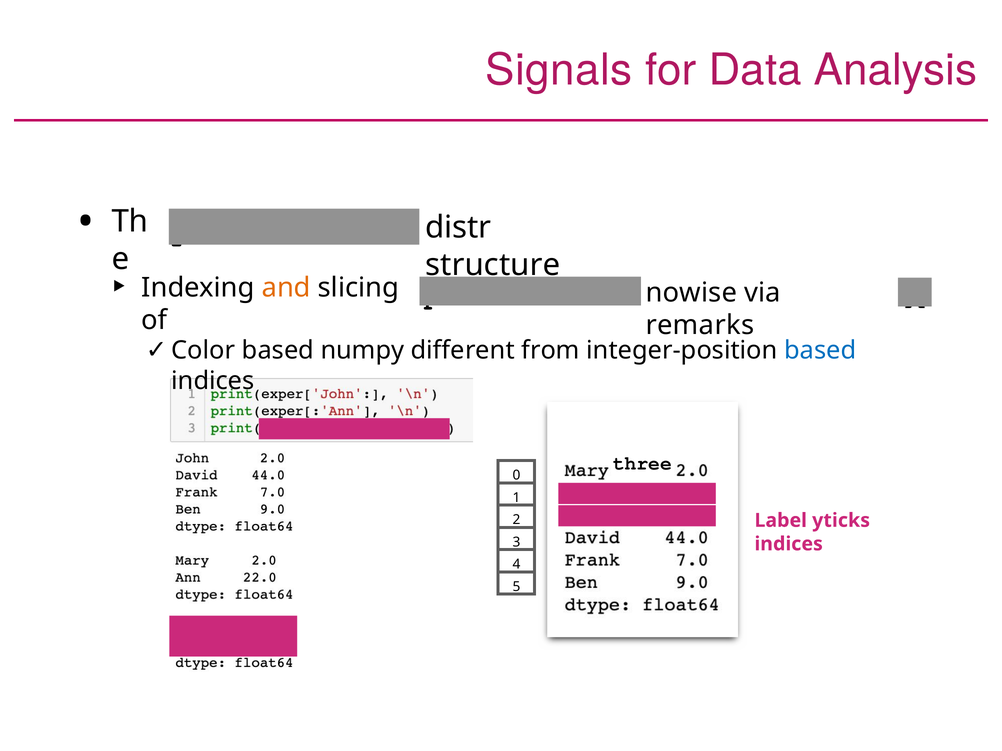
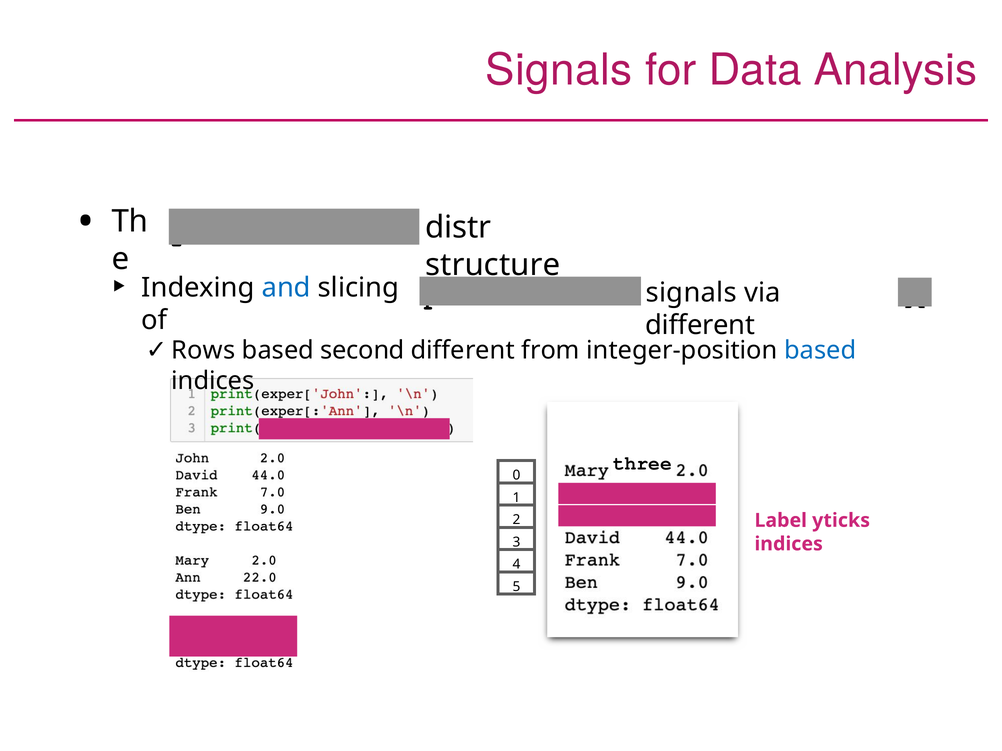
and colour: orange -> blue (286, 288)
nowise: nowise -> signals (691, 293)
remarks: remarks -> different (700, 326)
Color: Color -> Rows (203, 351)
numpy: numpy -> second (363, 351)
